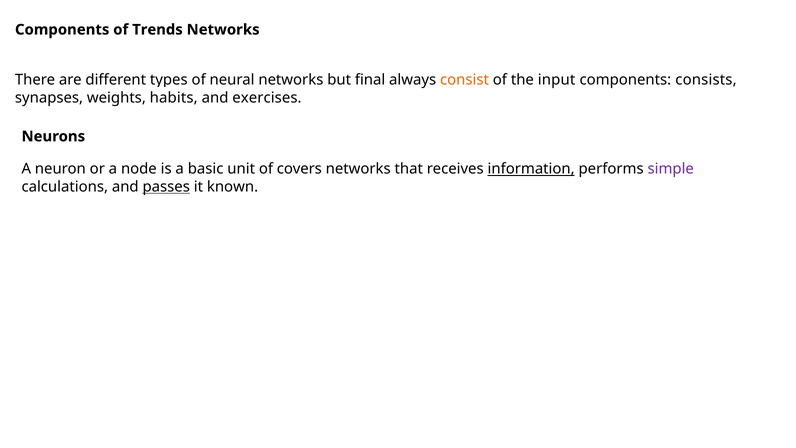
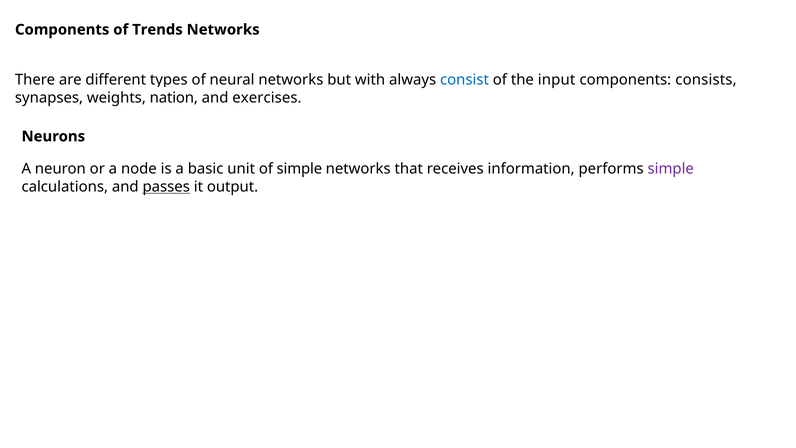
final: final -> with (370, 80)
consist colour: orange -> blue (465, 80)
habits: habits -> nation (174, 98)
of covers: covers -> simple (299, 169)
information underline: present -> none (531, 169)
known: known -> output (233, 187)
